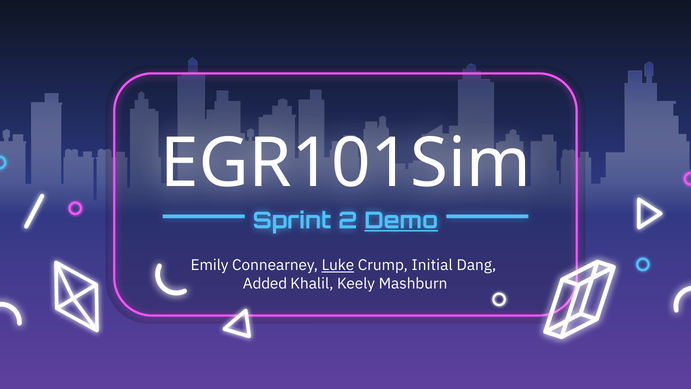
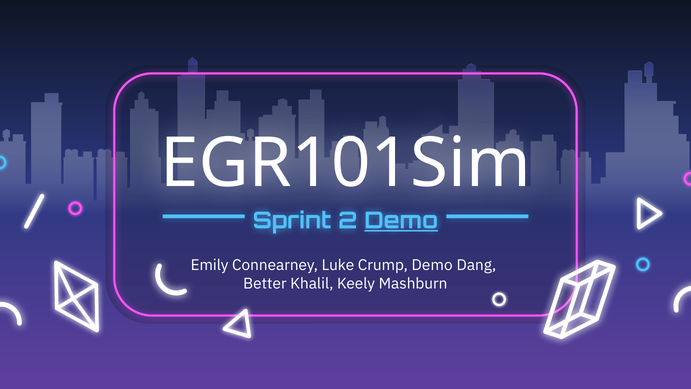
Luke underline: present -> none (338, 265)
Crump Initial: Initial -> Demo (432, 265)
Added: Added -> Better (265, 283)
